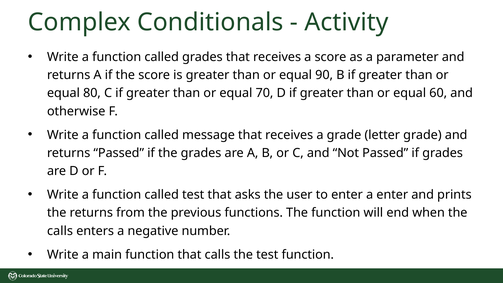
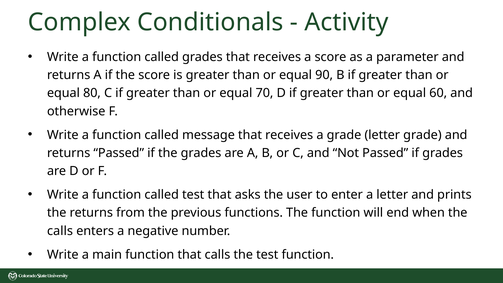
a enter: enter -> letter (392, 195)
